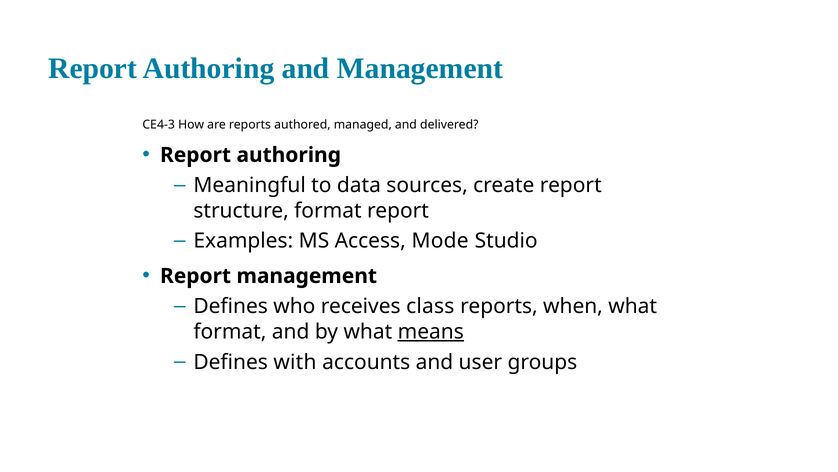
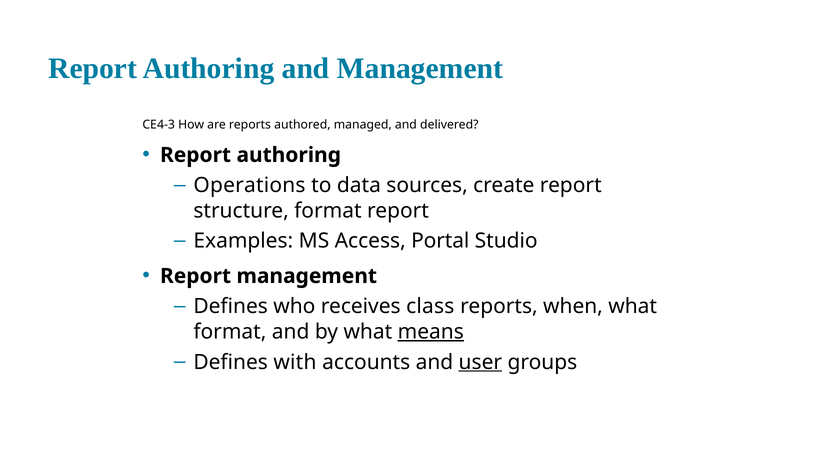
Meaningful: Meaningful -> Operations (250, 185)
Mode: Mode -> Portal (440, 241)
user underline: none -> present (480, 362)
